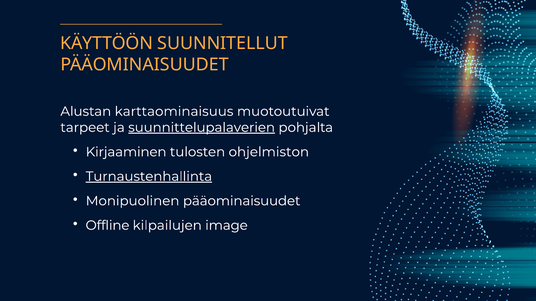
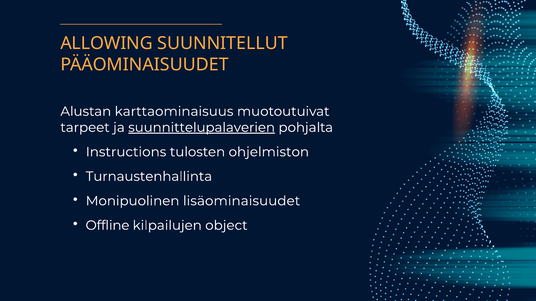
KÄYTTÖÖN: KÄYTTÖÖN -> ALLOWING (107, 43)
Kirjaaminen: Kirjaaminen -> Instructions (126, 152)
Turnaustenhallinta underline: present -> none (149, 177)
Monipuolinen pääominaisuudet: pääominaisuudet -> lisäominaisuudet (242, 201)
image: image -> object (226, 226)
